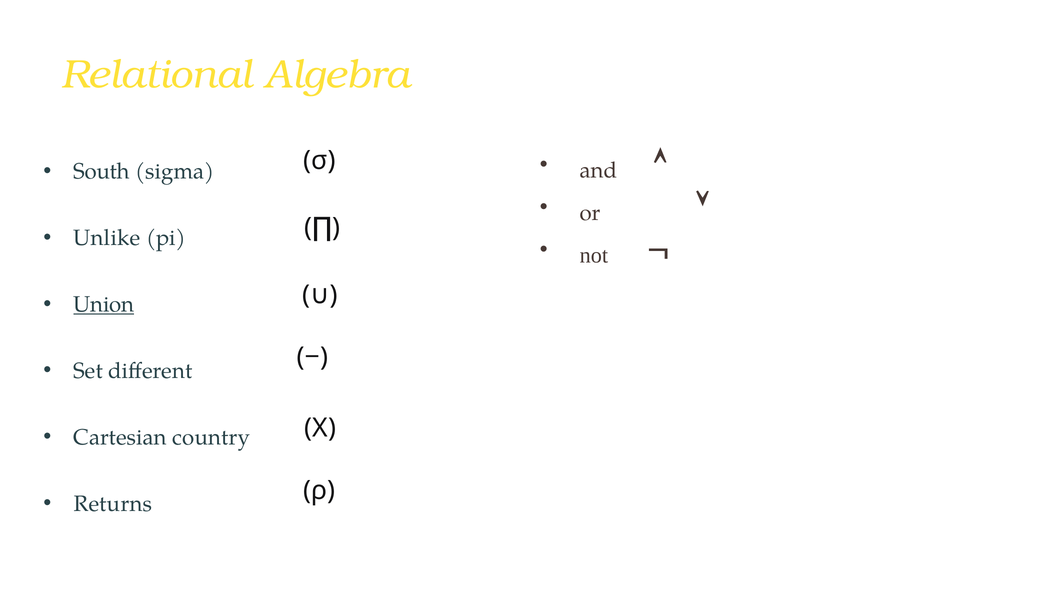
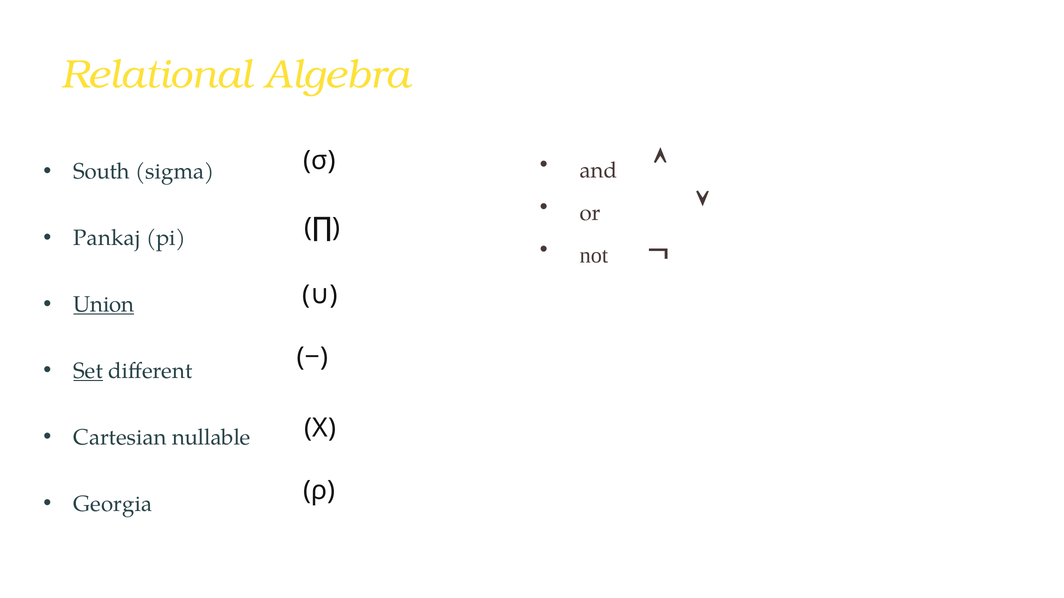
Unlike: Unlike -> Pankaj (107, 238)
Set underline: none -> present (88, 371)
country: country -> nullable (211, 438)
Returns: Returns -> Georgia (113, 504)
